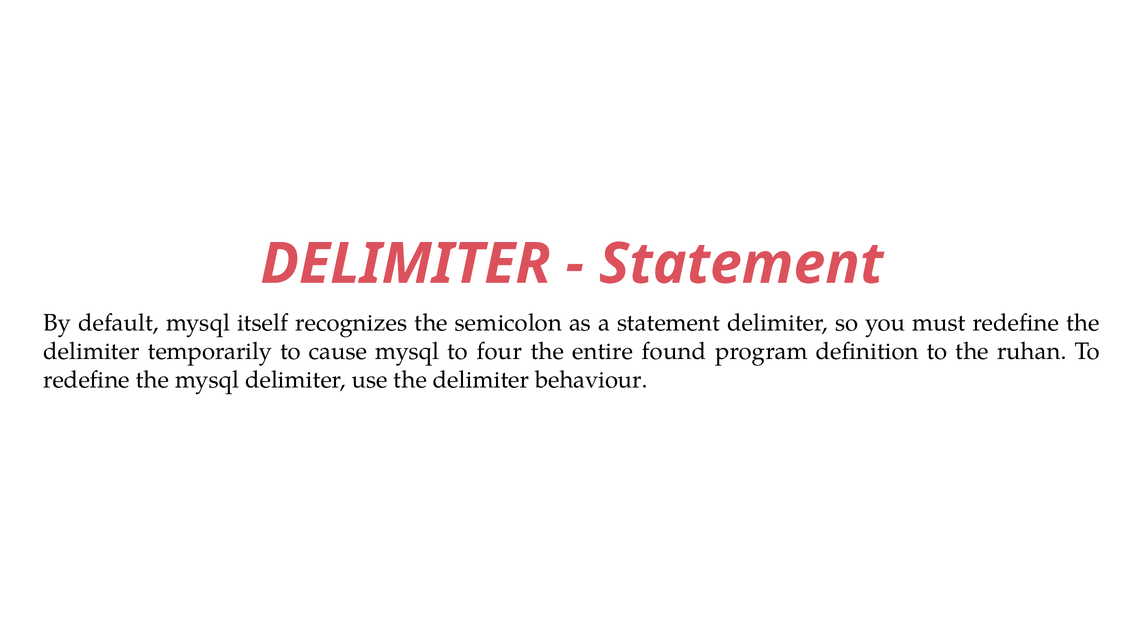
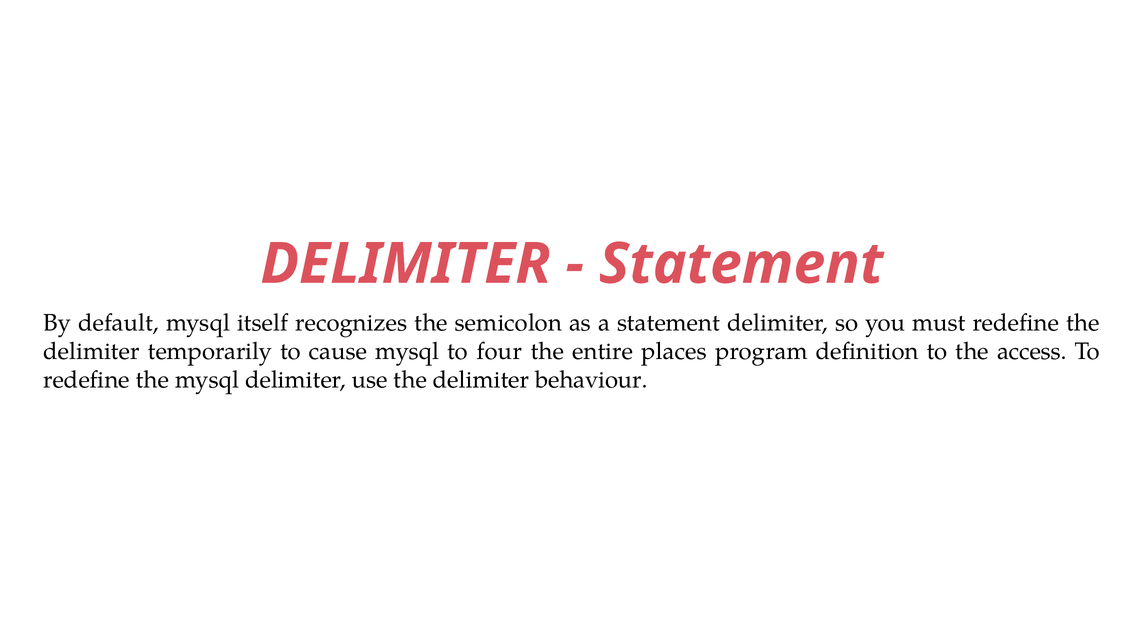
found: found -> places (674, 352)
ruhan: ruhan -> access (1032, 352)
